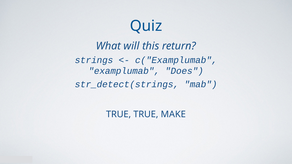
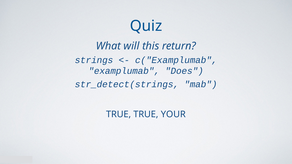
MAKE: MAKE -> YOUR (173, 115)
